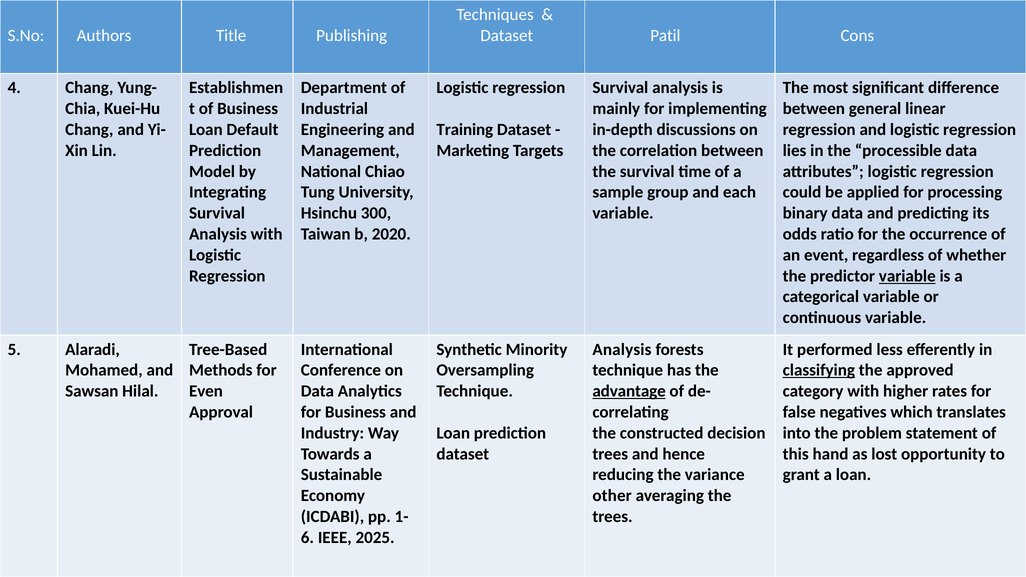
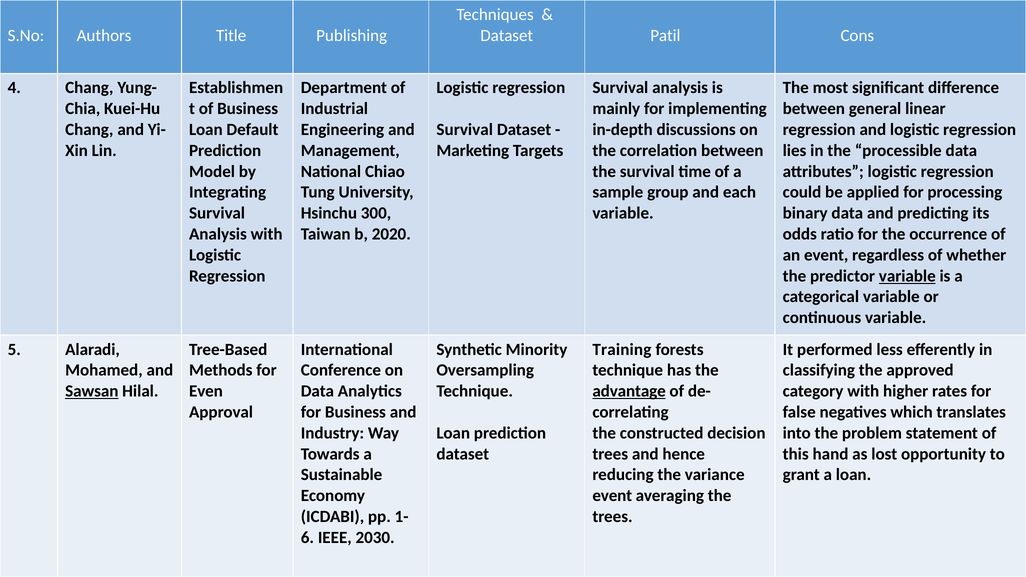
Training: Training -> Survival (465, 130)
Analysis: Analysis -> Training (622, 350)
classifying underline: present -> none (819, 370)
Sawsan underline: none -> present (92, 391)
other: other -> event (612, 496)
2025: 2025 -> 2030 (375, 538)
